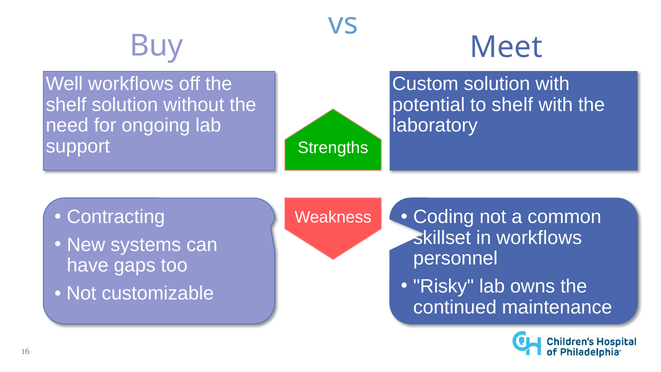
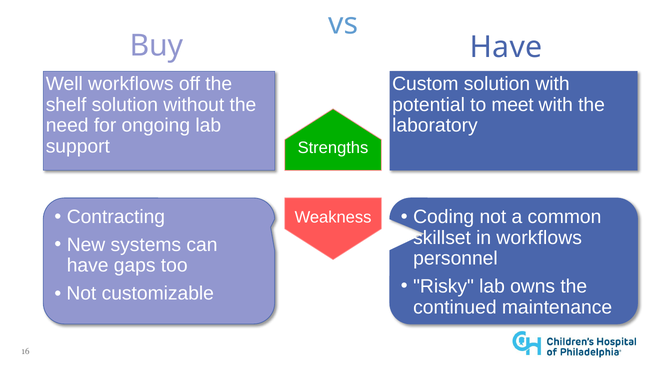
Buy Meet: Meet -> Have (506, 47)
to shelf: shelf -> meet (513, 105)
